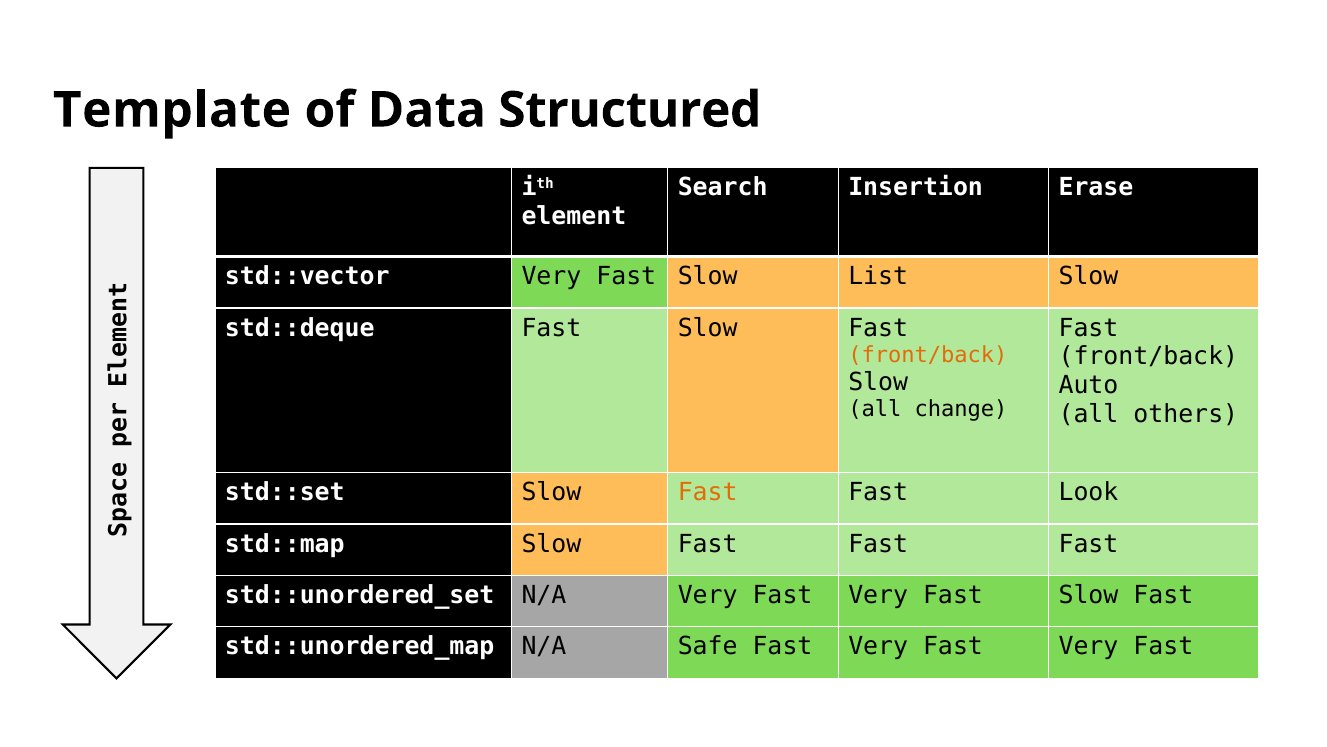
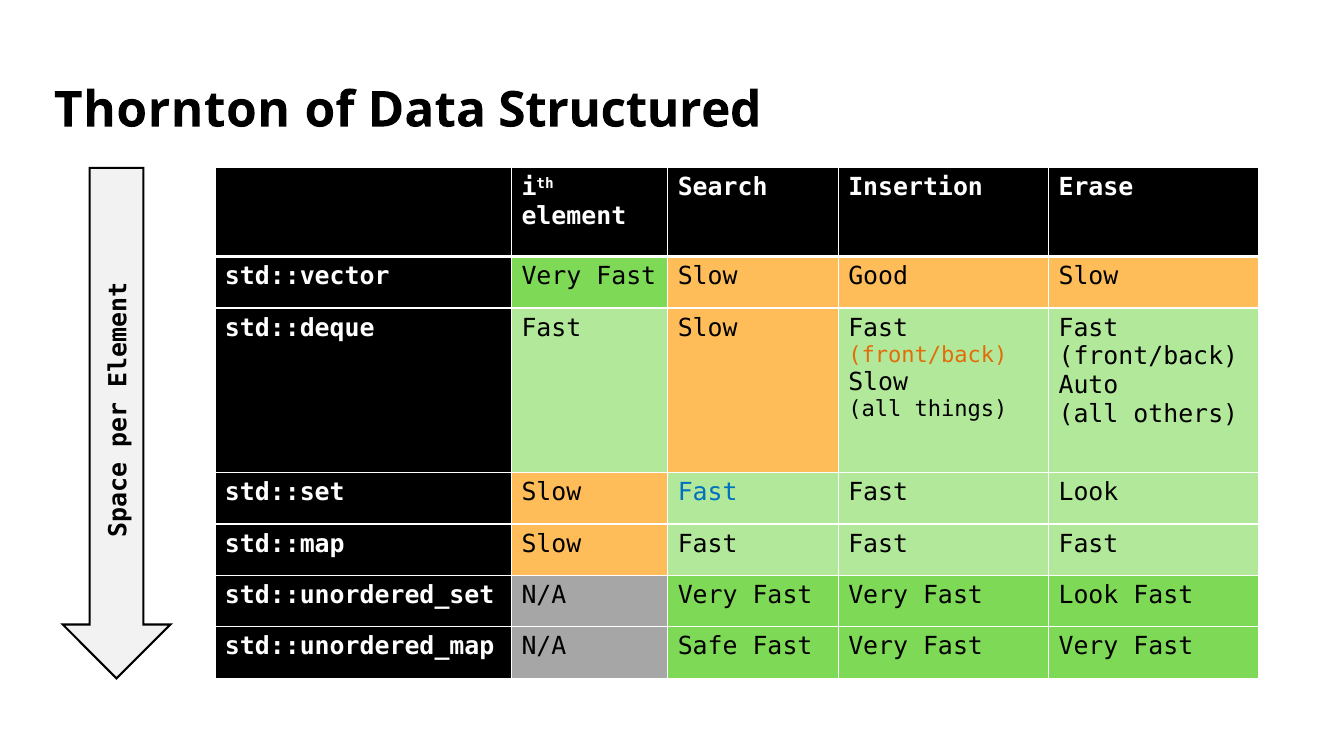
Template: Template -> Thornton (172, 110)
List: List -> Good (878, 276)
change: change -> things (961, 409)
Fast colour: orange -> blue (708, 492)
Fast Very Fast Slow: Slow -> Look (1088, 595)
